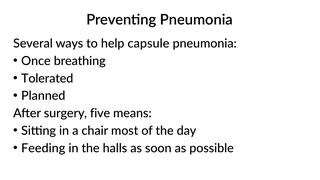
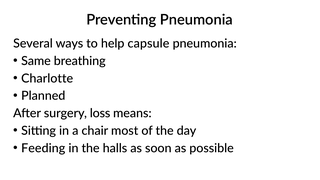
Once: Once -> Same (36, 61)
Tolerated: Tolerated -> Charlotte (47, 78)
five: five -> loss (100, 113)
